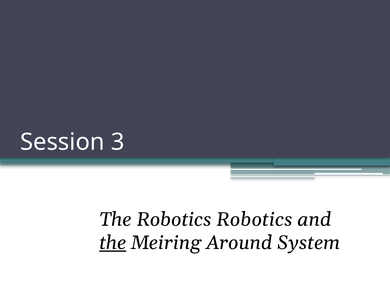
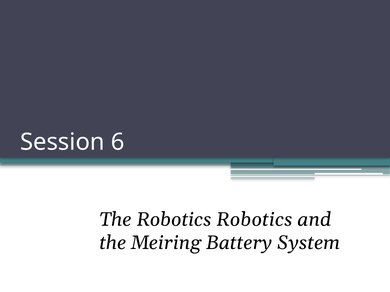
3: 3 -> 6 (118, 142)
the underline: present -> none (113, 243)
Around: Around -> Battery (239, 243)
